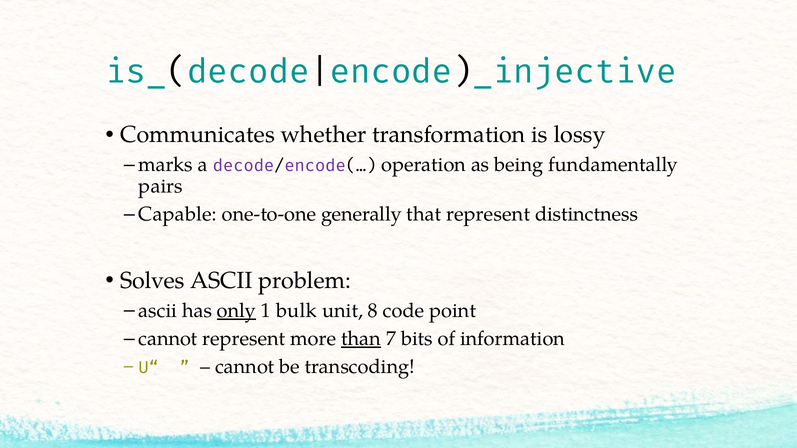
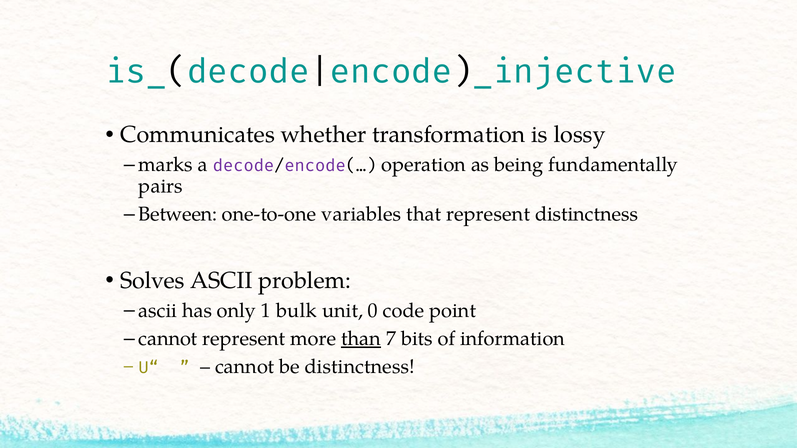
Capable: Capable -> Between (178, 215)
generally: generally -> variables (361, 215)
only underline: present -> none (236, 311)
8: 8 -> 0 (373, 311)
be transcoding: transcoding -> distinctness (360, 367)
